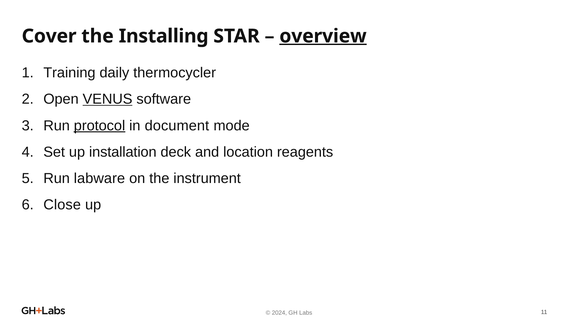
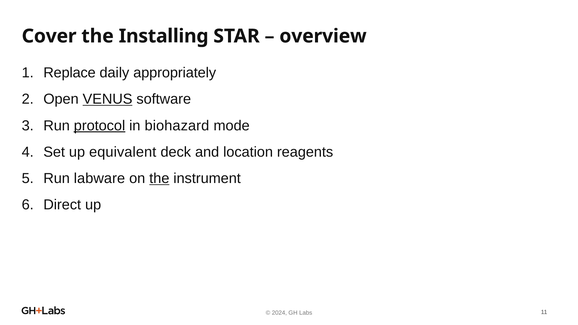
overview underline: present -> none (323, 36)
Training: Training -> Replace (70, 73)
thermocycler: thermocycler -> appropriately (175, 73)
document: document -> biohazard (177, 126)
installation: installation -> equivalent (123, 152)
the underline: none -> present (159, 178)
Close: Close -> Direct (62, 205)
